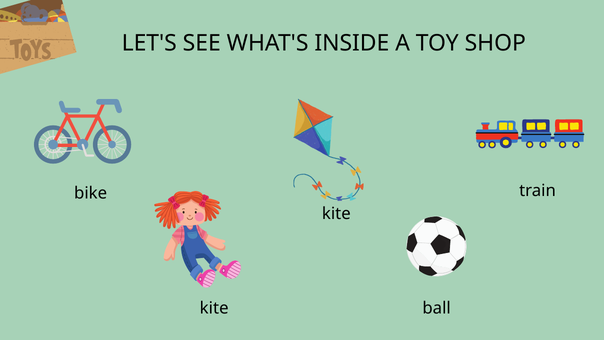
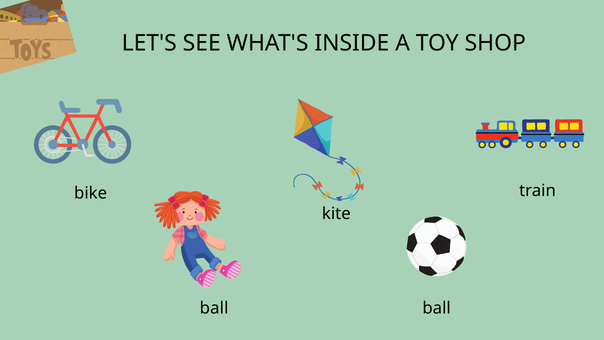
kite: kite -> ball (214, 308)
